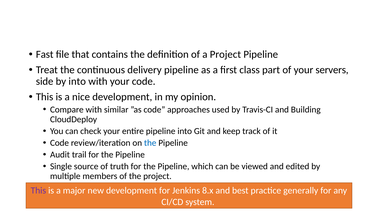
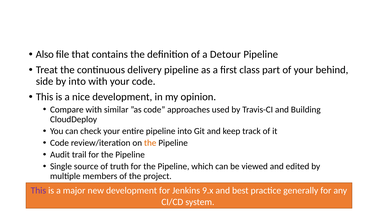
Fast: Fast -> Also (45, 54)
a Project: Project -> Detour (225, 54)
servers: servers -> behind (332, 70)
the colour: blue -> orange (150, 143)
8.x: 8.x -> 9.x (208, 190)
